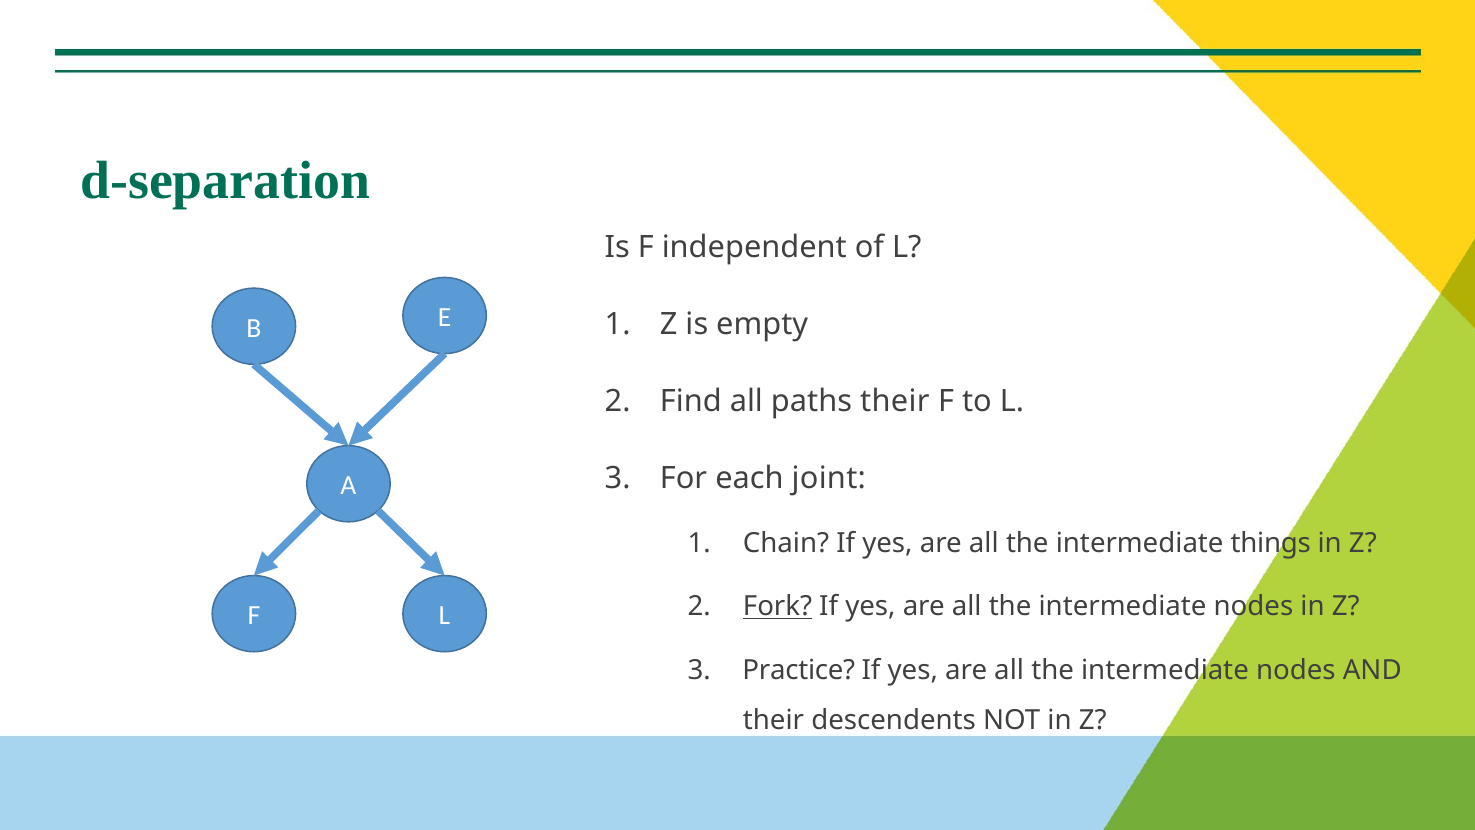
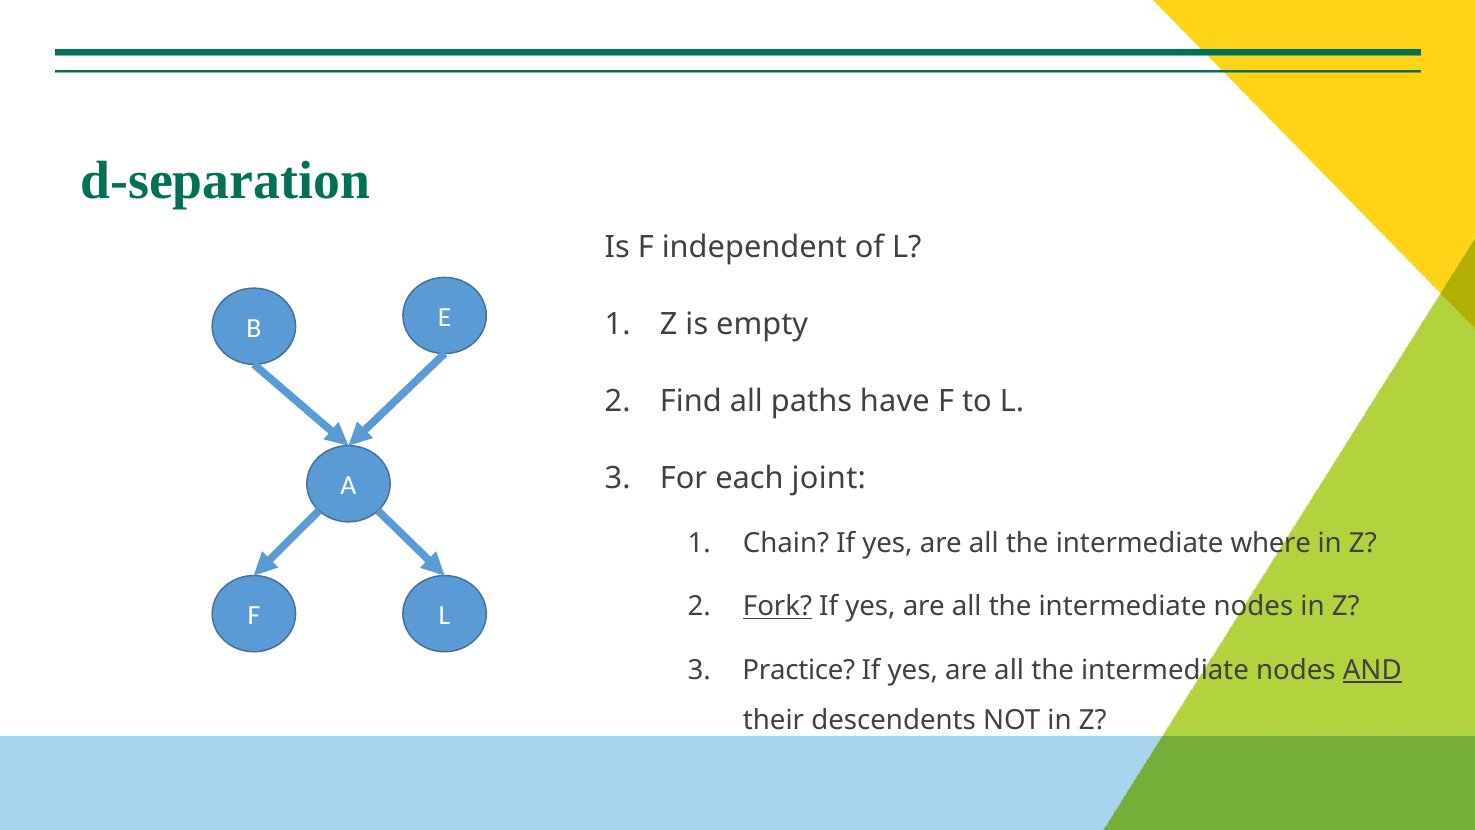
paths their: their -> have (895, 401)
things: things -> where (1271, 543)
AND underline: none -> present (1372, 670)
